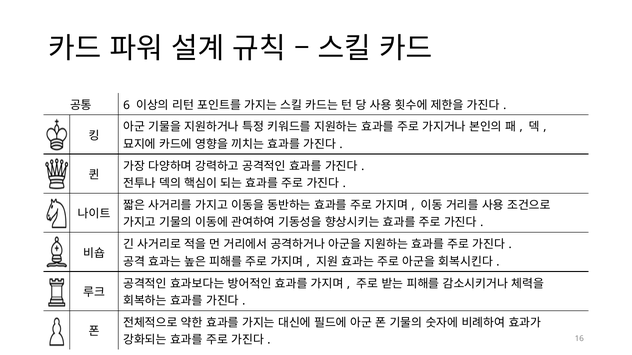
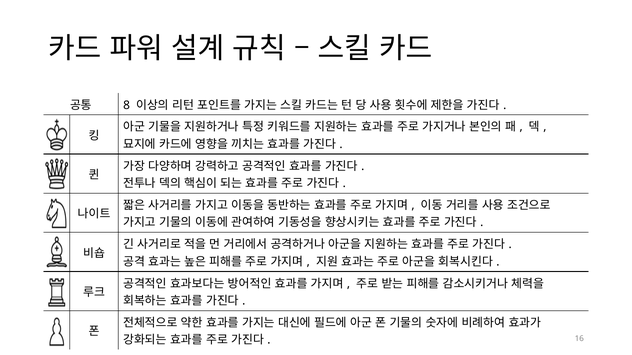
6: 6 -> 8 (127, 105)
